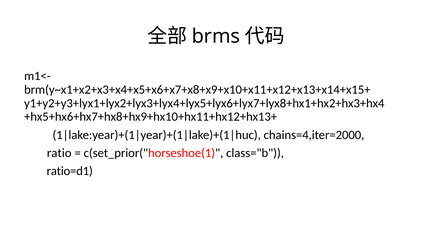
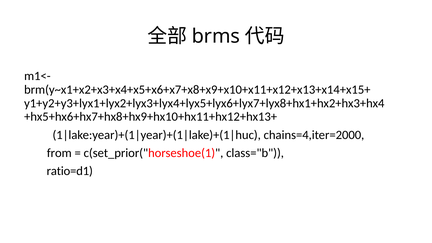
ratio: ratio -> from (59, 153)
